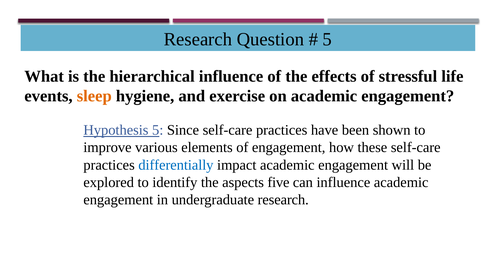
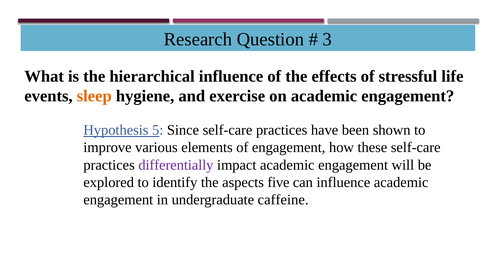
5: 5 -> 3 (327, 39)
differentially colour: blue -> purple (176, 165)
undergraduate research: research -> caffeine (283, 200)
